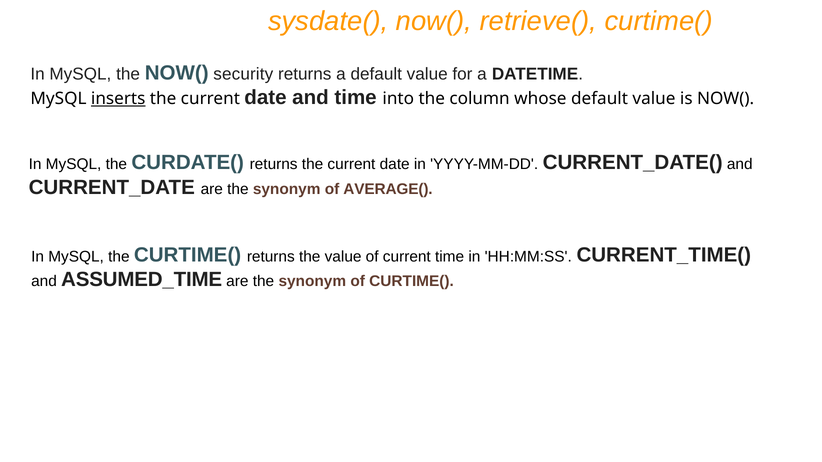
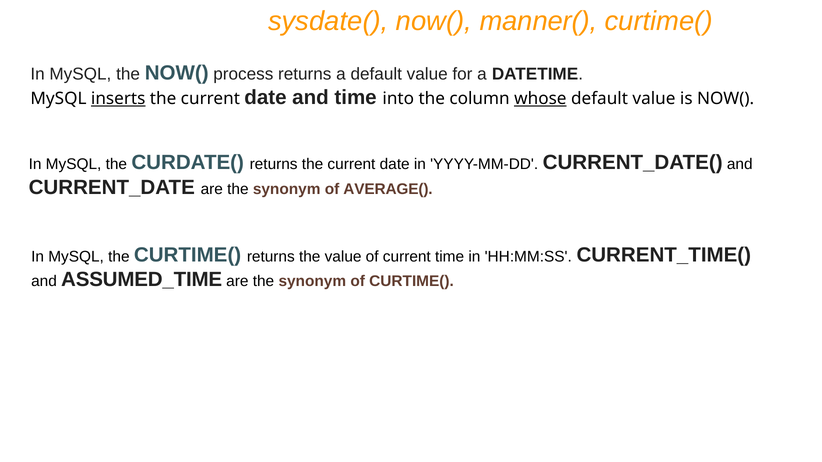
retrieve(: retrieve( -> manner( (538, 21)
security: security -> process (243, 74)
whose underline: none -> present (540, 99)
